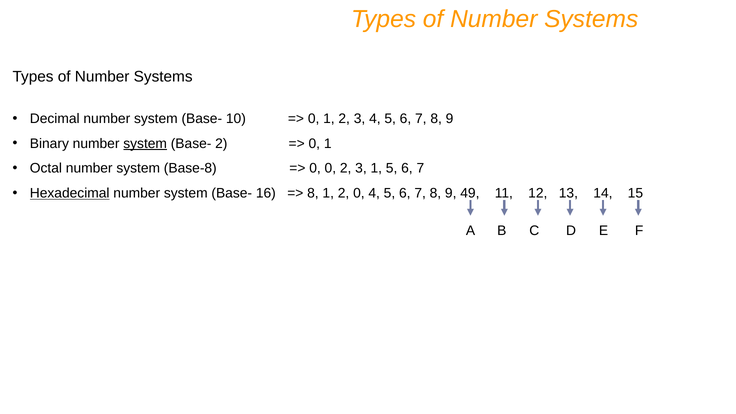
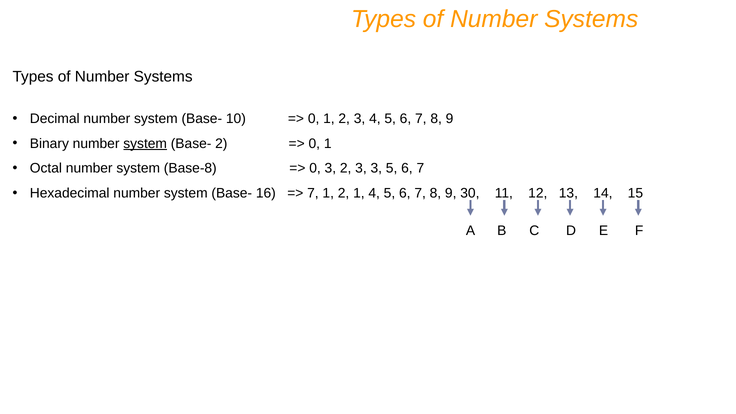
0 0: 0 -> 3 (330, 168)
3 1: 1 -> 3 (376, 168)
Hexadecimal underline: present -> none (70, 193)
8: 8 -> 7 (313, 193)
2 0: 0 -> 1 (359, 193)
49: 49 -> 30 (470, 193)
